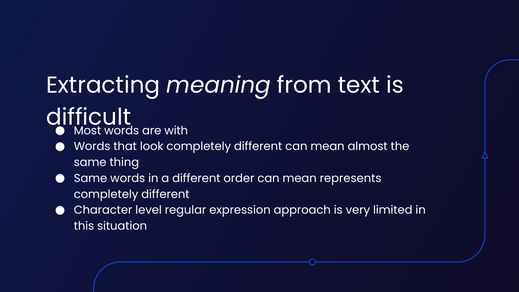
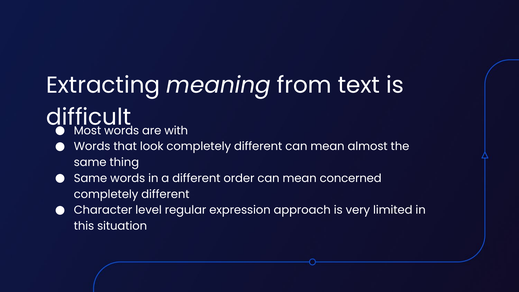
represents: represents -> concerned (351, 178)
